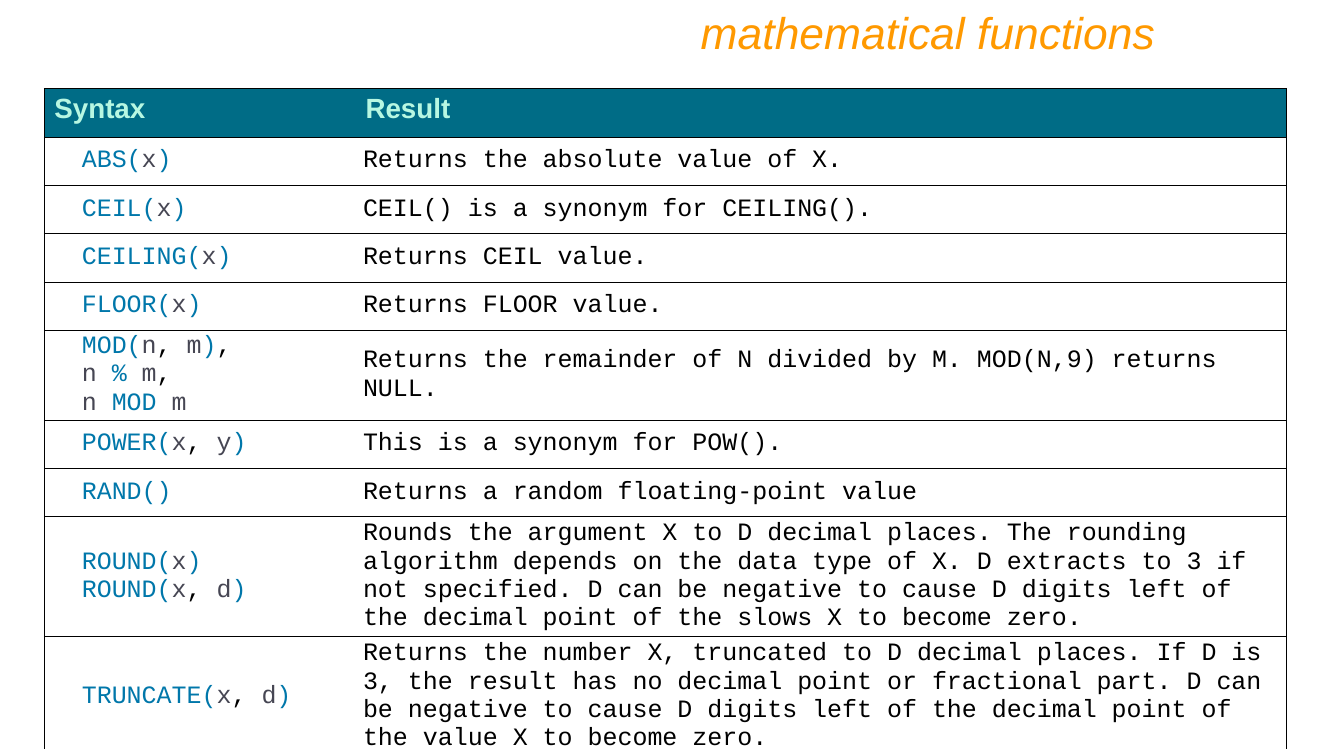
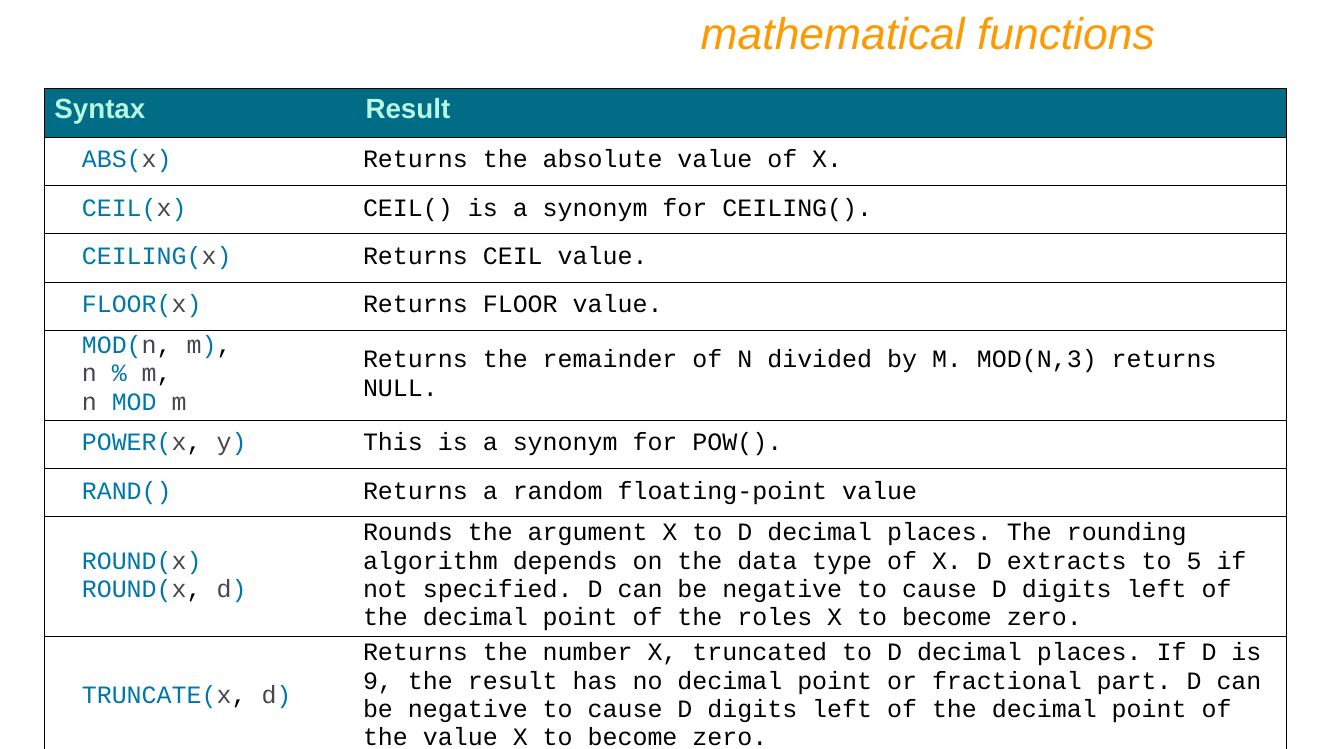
MOD(N,9: MOD(N,9 -> MOD(N,3 (1037, 359)
to 3: 3 -> 5 (1194, 561)
slows: slows -> roles (775, 617)
3: 3 -> 9 (378, 681)
